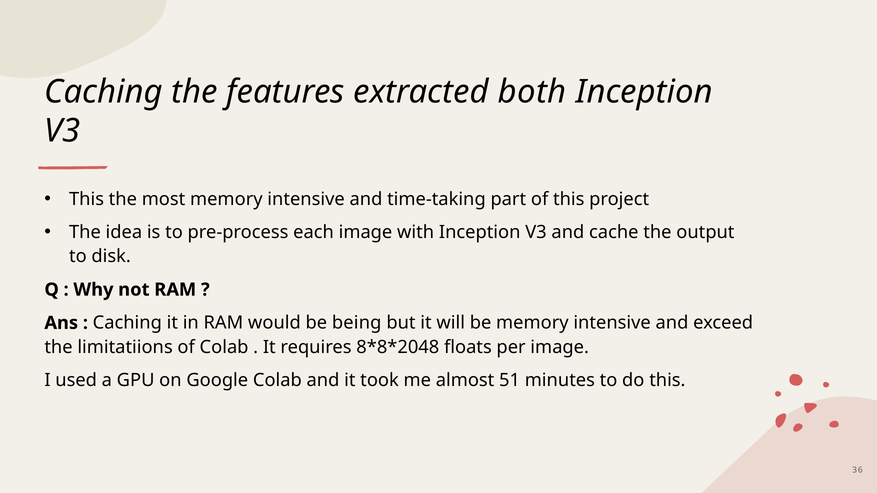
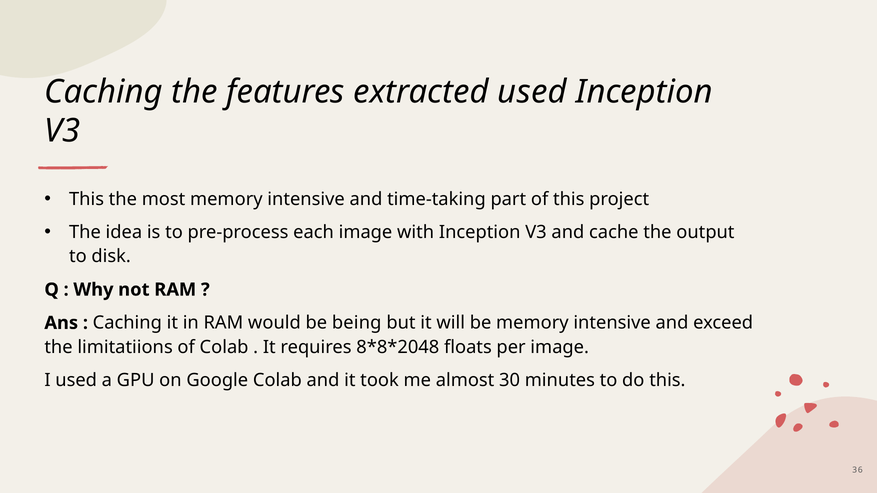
extracted both: both -> used (532, 92)
51: 51 -> 30 (510, 381)
